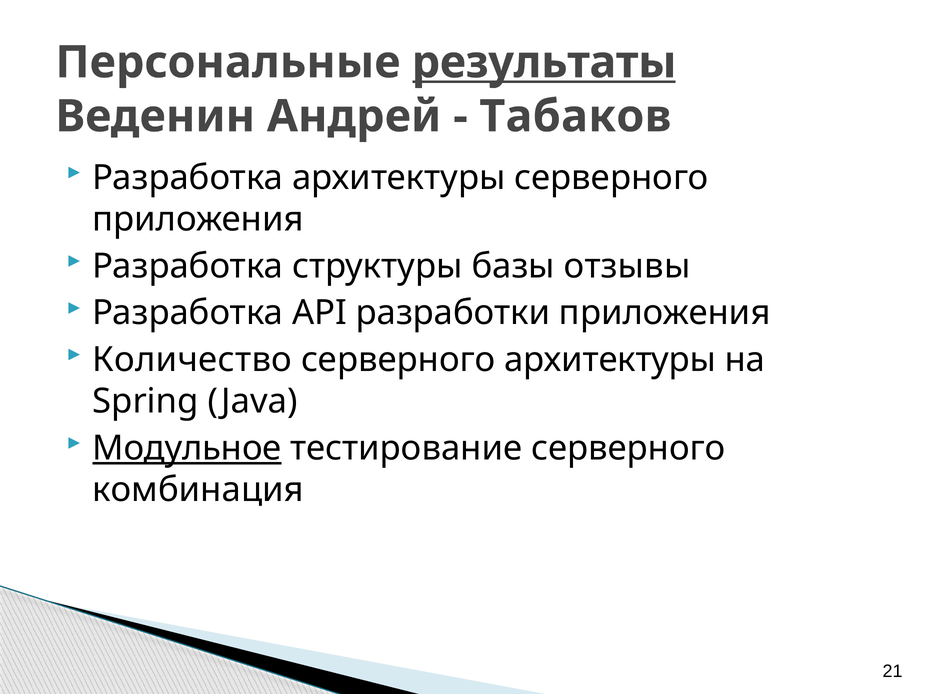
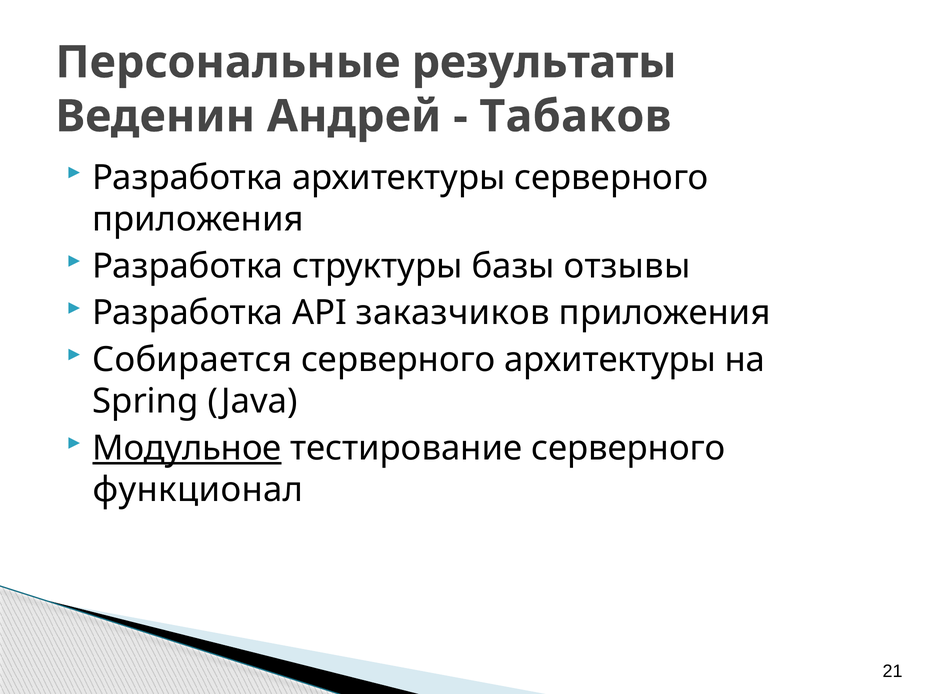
результаты underline: present -> none (544, 62)
разработки: разработки -> заказчиков (453, 313)
Количество: Количество -> Собирается (192, 360)
комбинация: комбинация -> функционал (198, 490)
